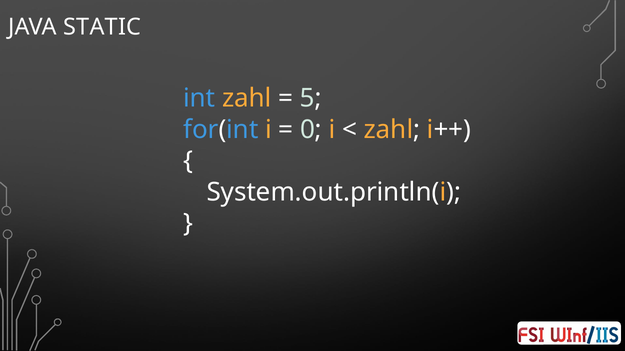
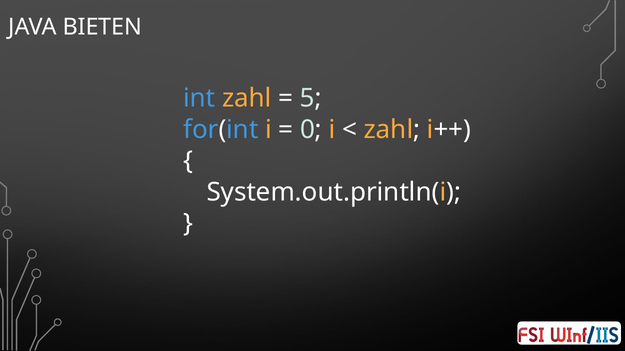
STATIC: STATIC -> BIETEN (102, 27)
